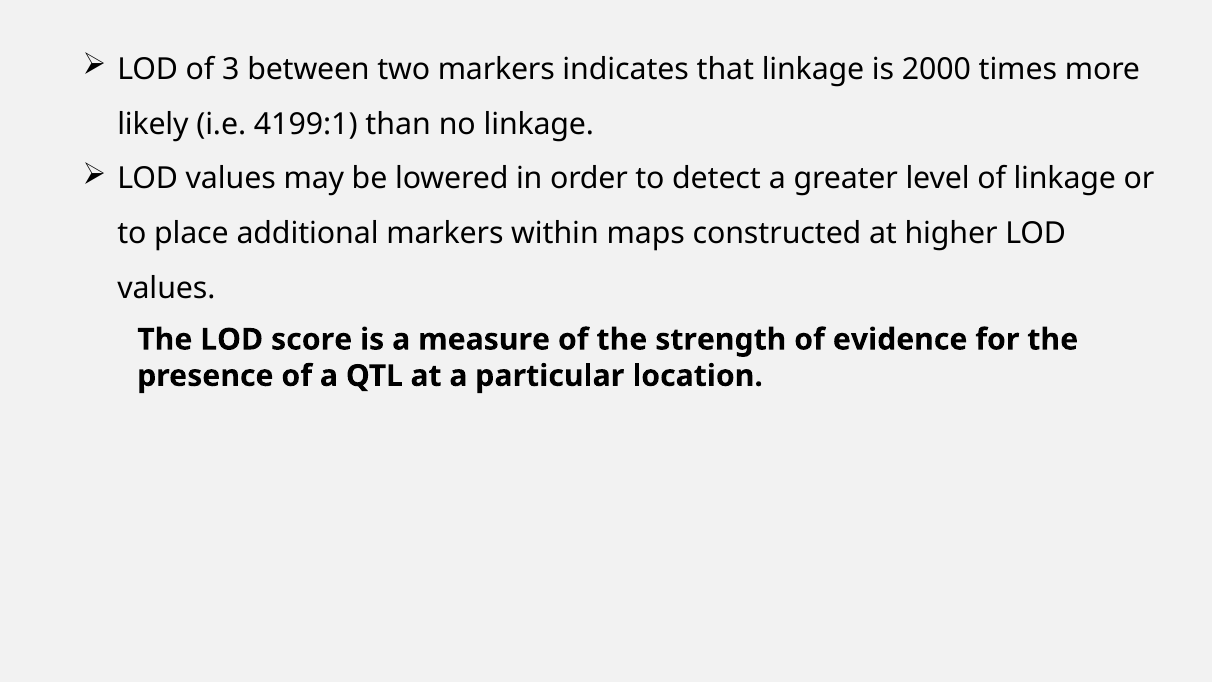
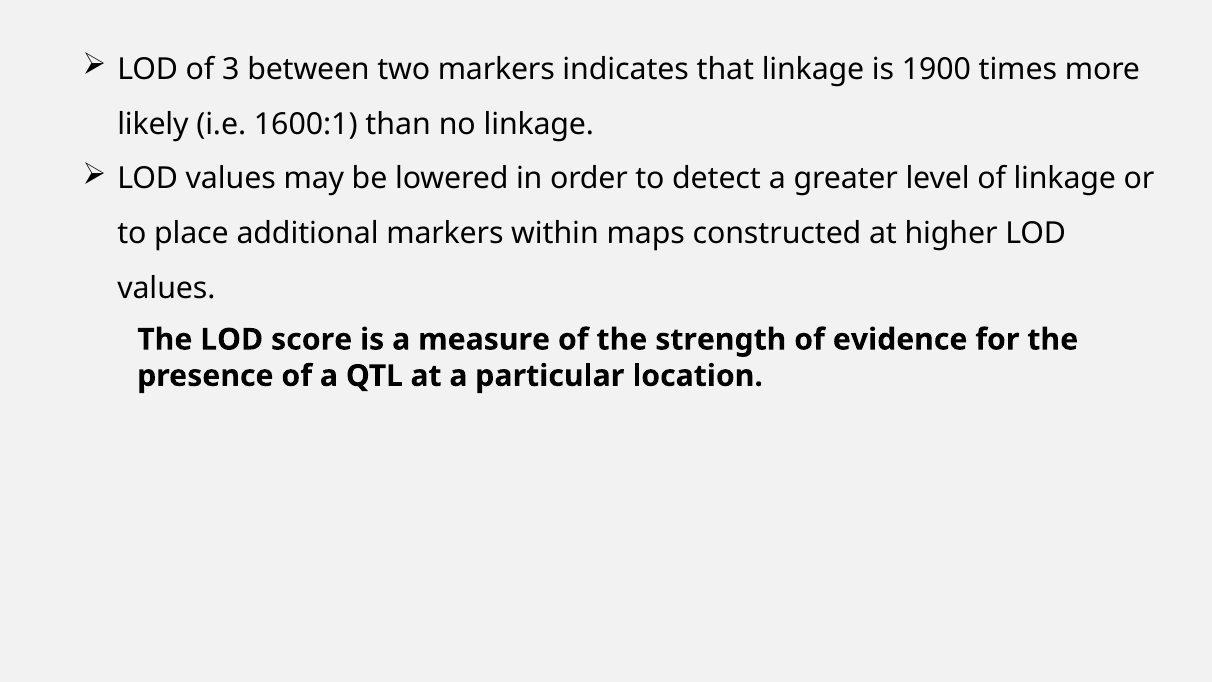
2000: 2000 -> 1900 (936, 70)
4199:1: 4199:1 -> 1600:1 (306, 124)
